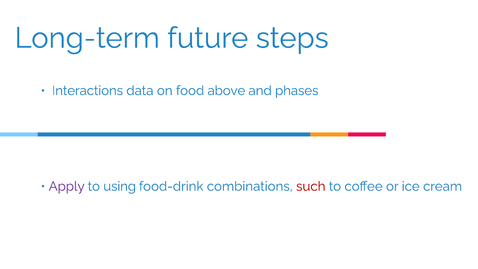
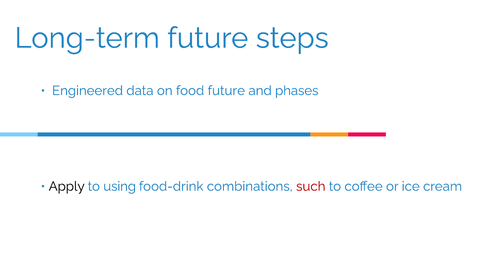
Interactions: Interactions -> Engineered (88, 91)
food above: above -> future (226, 91)
Apply colour: purple -> black (67, 186)
